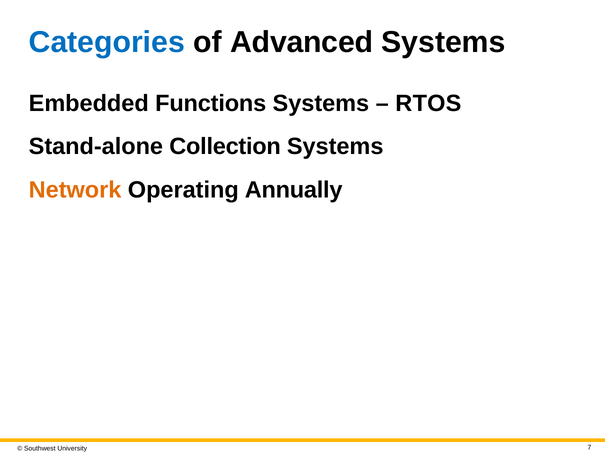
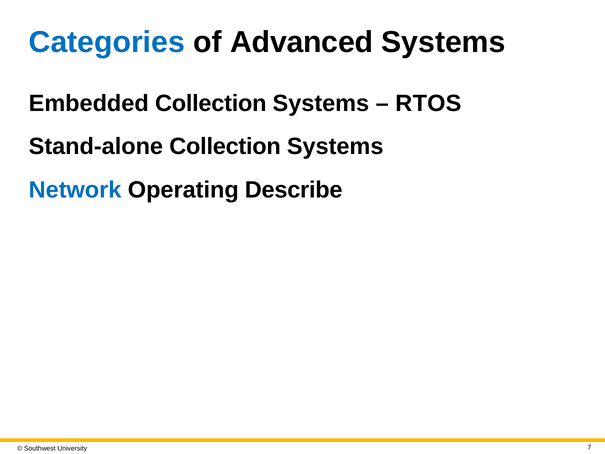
Embedded Functions: Functions -> Collection (211, 103)
Network colour: orange -> blue (75, 190)
Annually: Annually -> Describe (294, 190)
